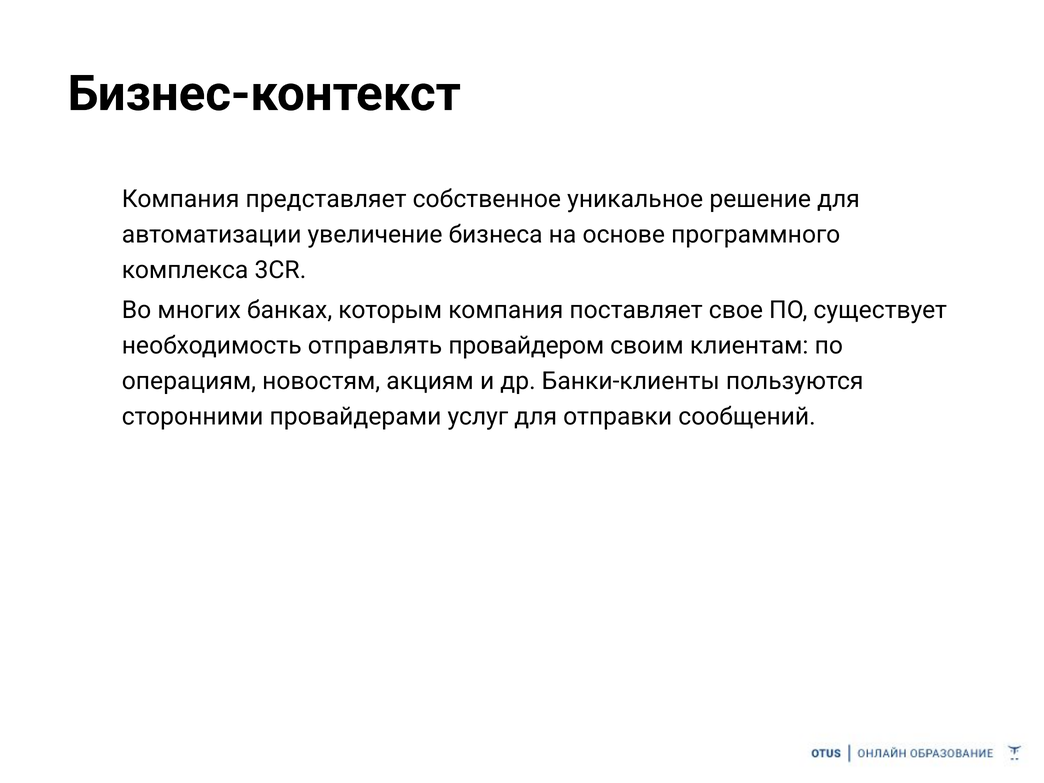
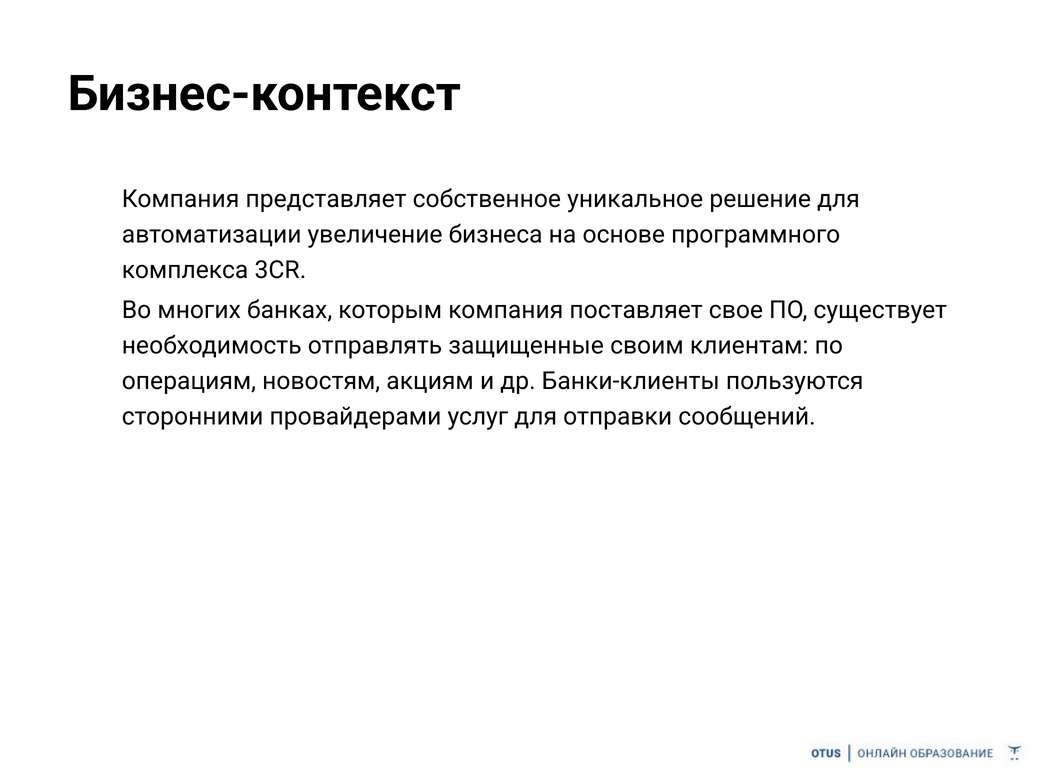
провайдером: провайдером -> защищенные (526, 346)
